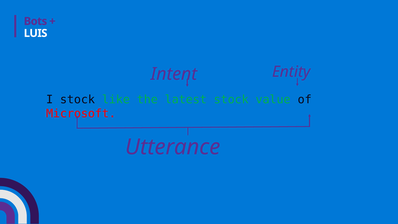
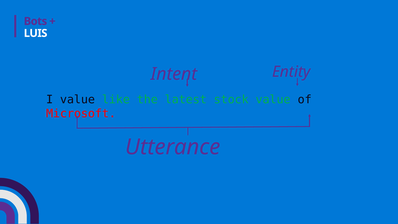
I stock: stock -> value (77, 99)
